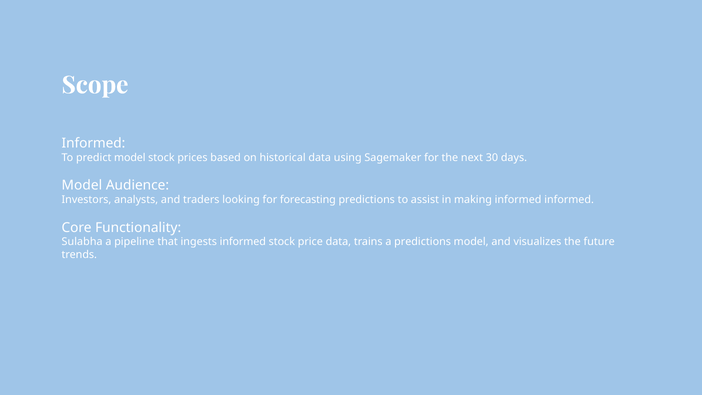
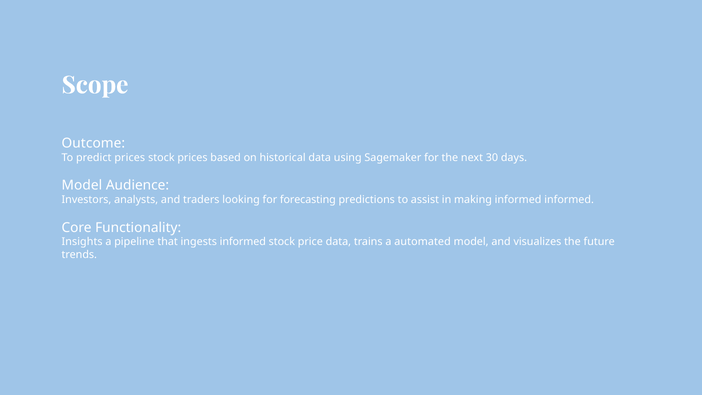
Informed: Informed -> Outcome (93, 143)
predict model: model -> prices (130, 158)
Sulabha: Sulabha -> Insights (82, 242)
a predictions: predictions -> automated (423, 242)
